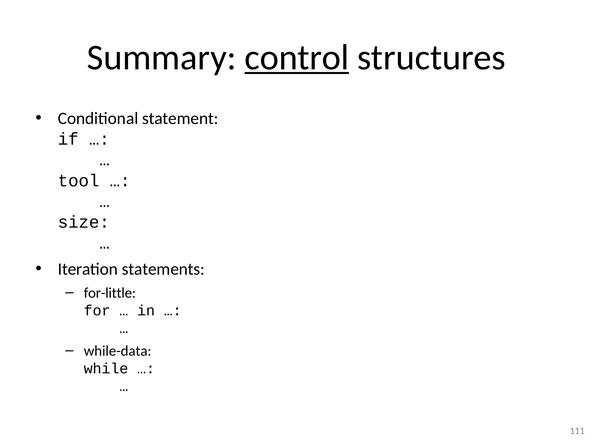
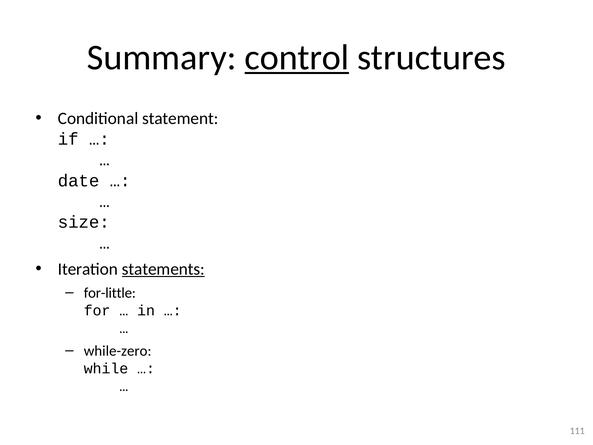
tool: tool -> date (79, 181)
statements underline: none -> present (163, 269)
while-data: while-data -> while-zero (118, 351)
